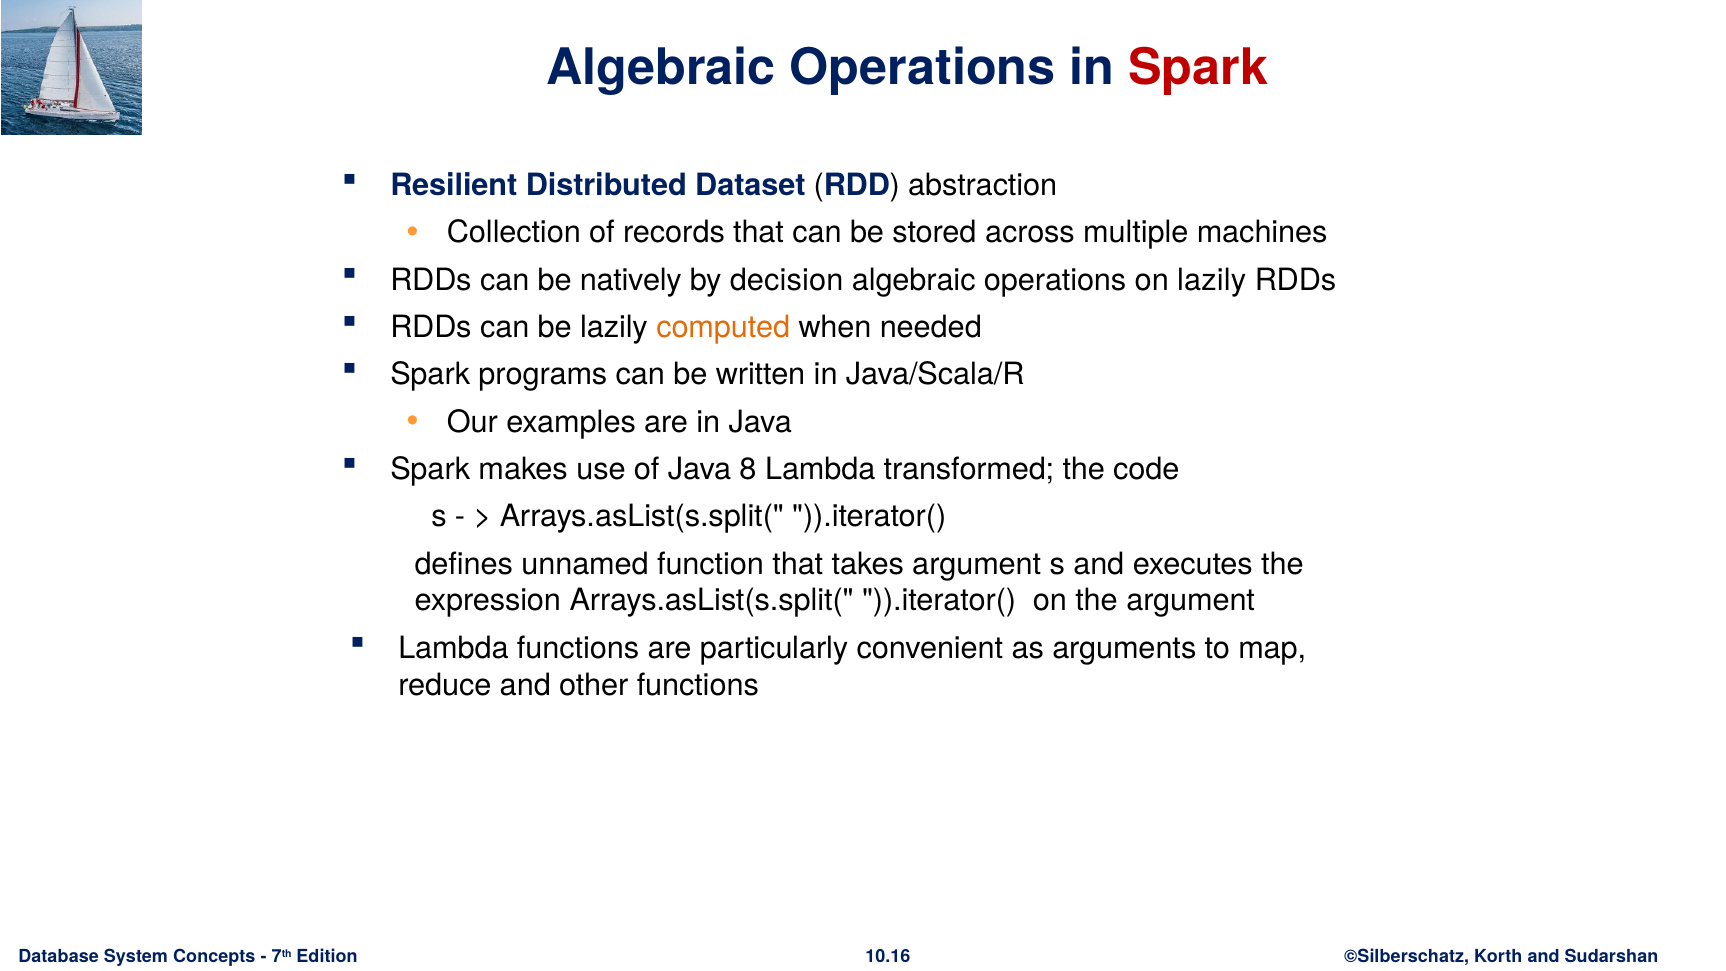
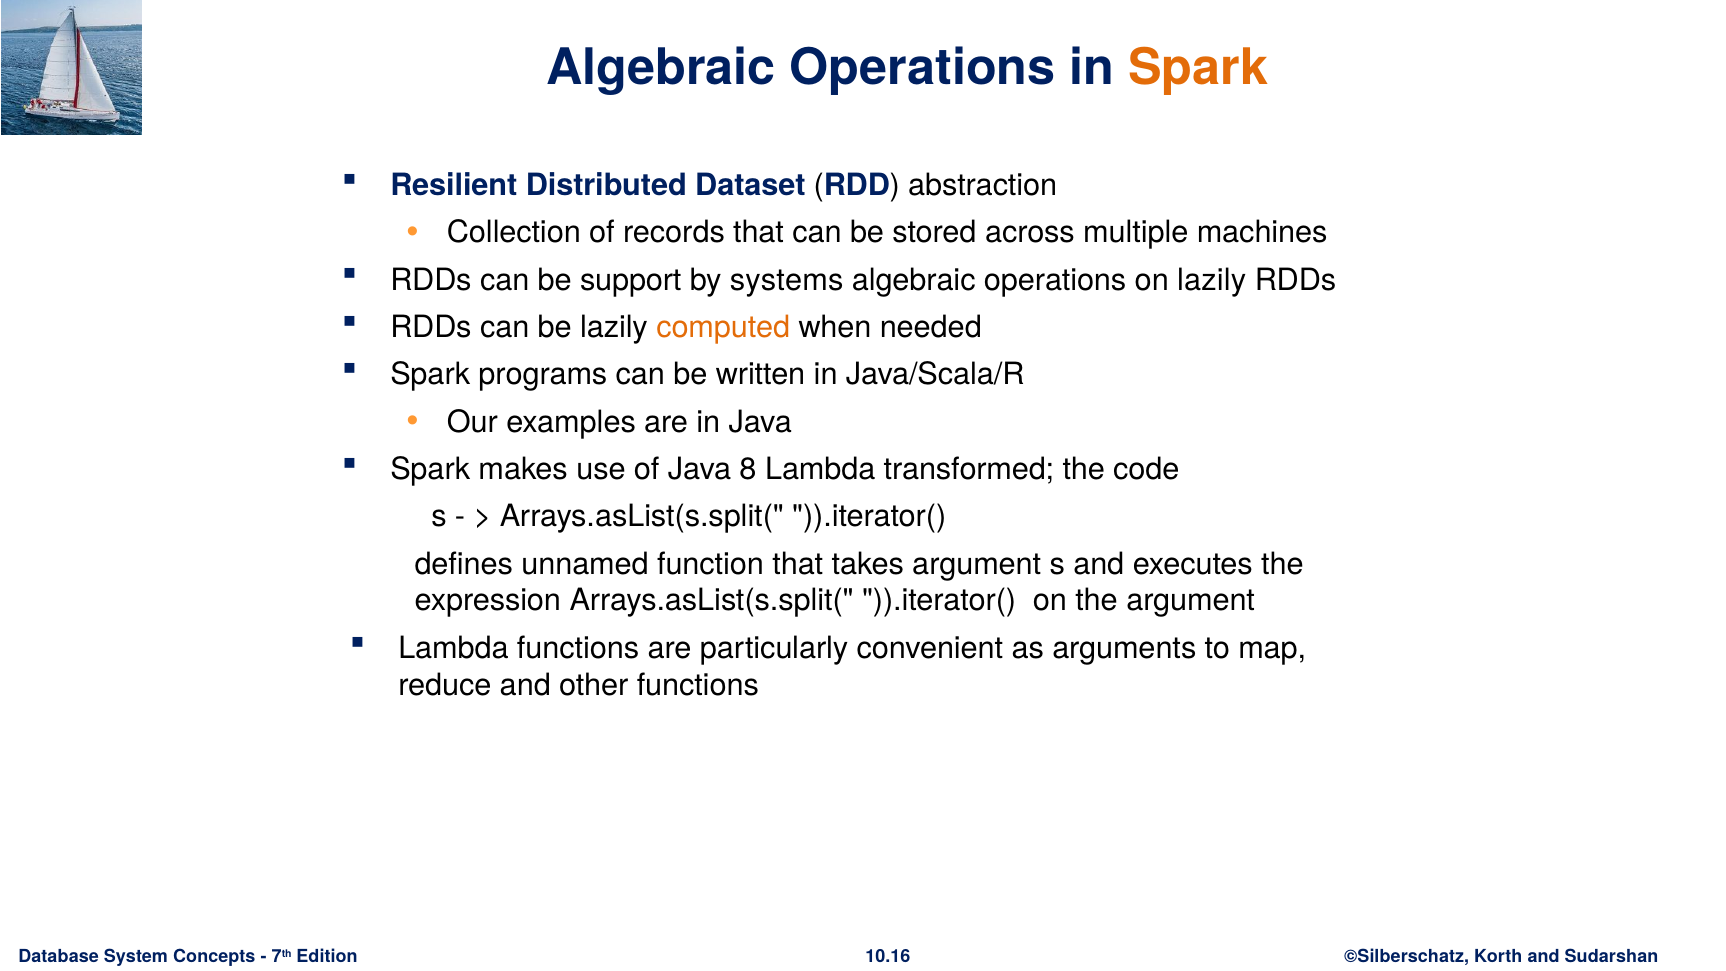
Spark colour: red -> orange (1198, 68)
natively: natively -> support (631, 280)
decision: decision -> systems (787, 280)
